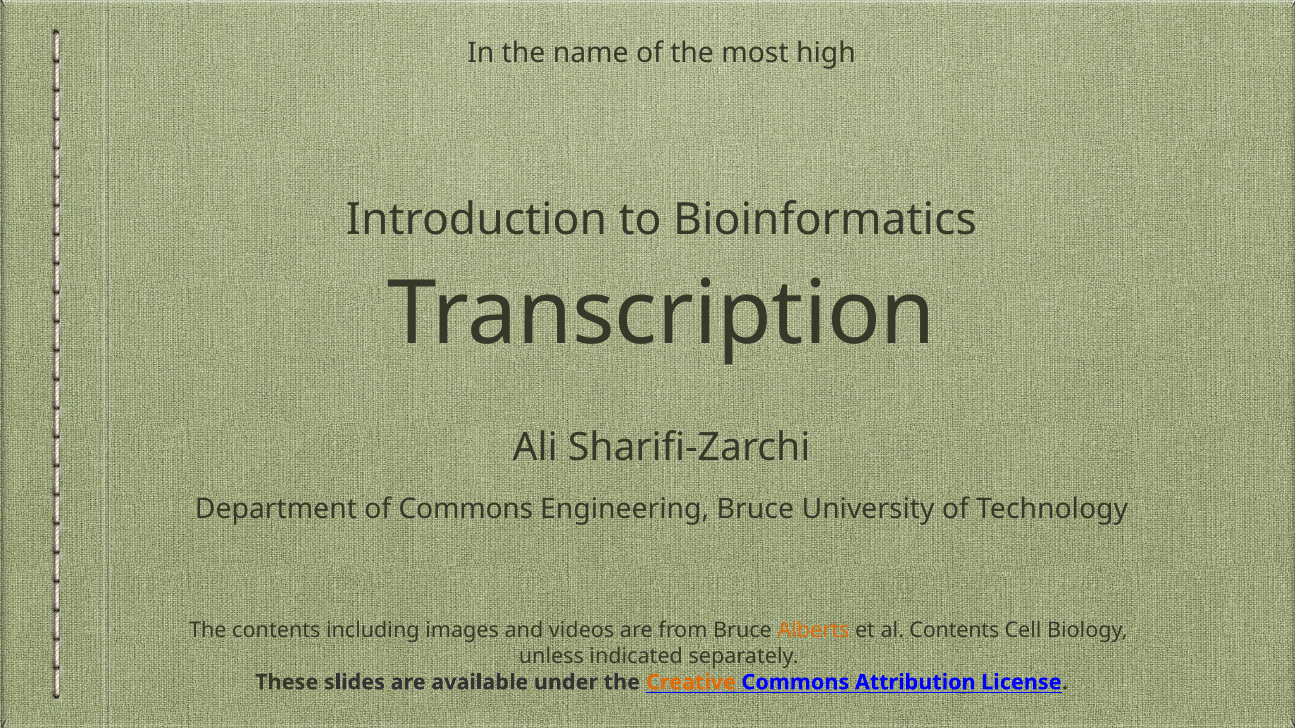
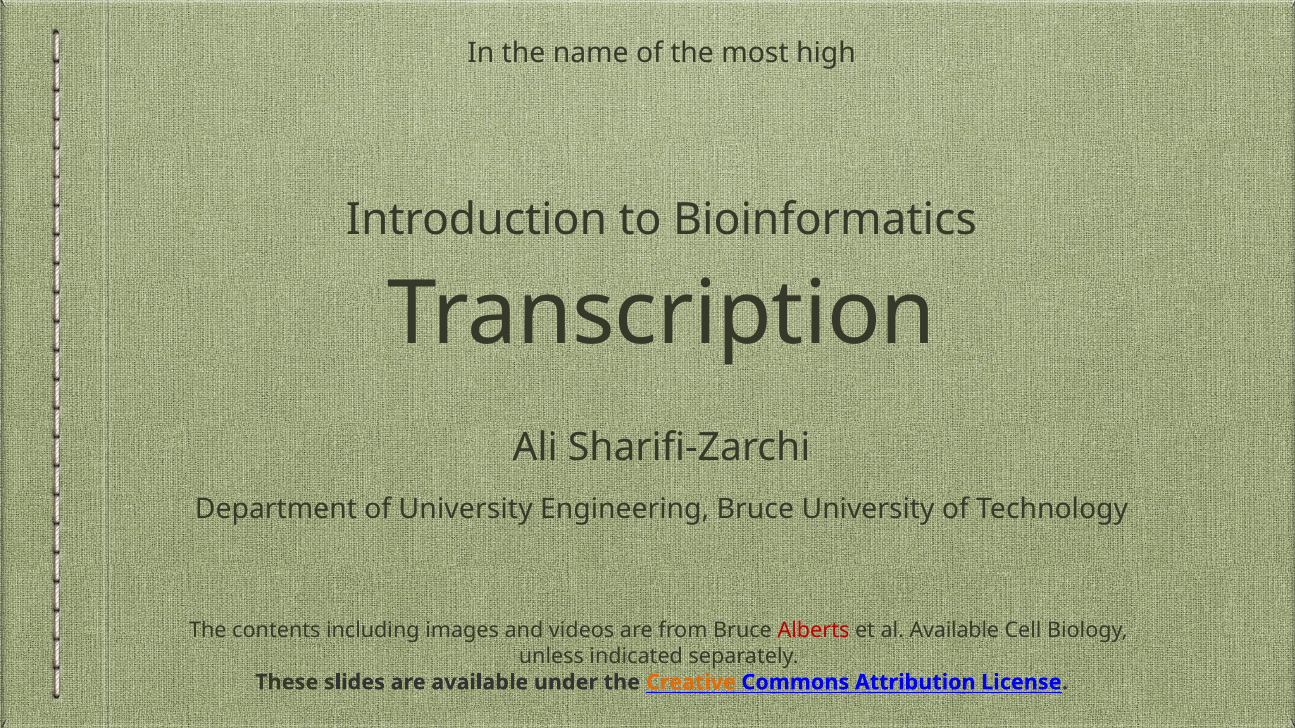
of Commons: Commons -> University (466, 510)
Alberts colour: orange -> red (813, 631)
al Contents: Contents -> Available (954, 631)
